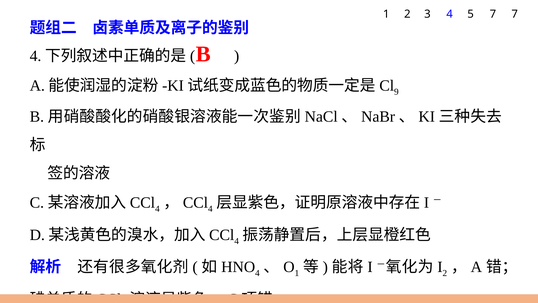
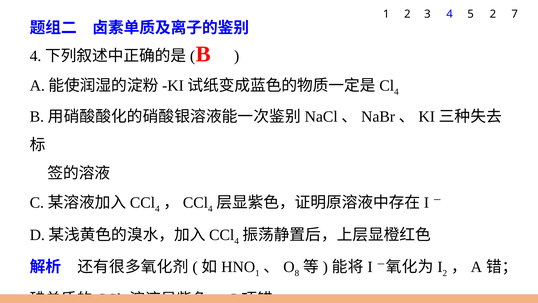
5 7: 7 -> 2 (493, 14)
9: 9 -> 4 (396, 92)
4: 4 -> 1 (257, 273)
1: 1 -> 8 (297, 273)
